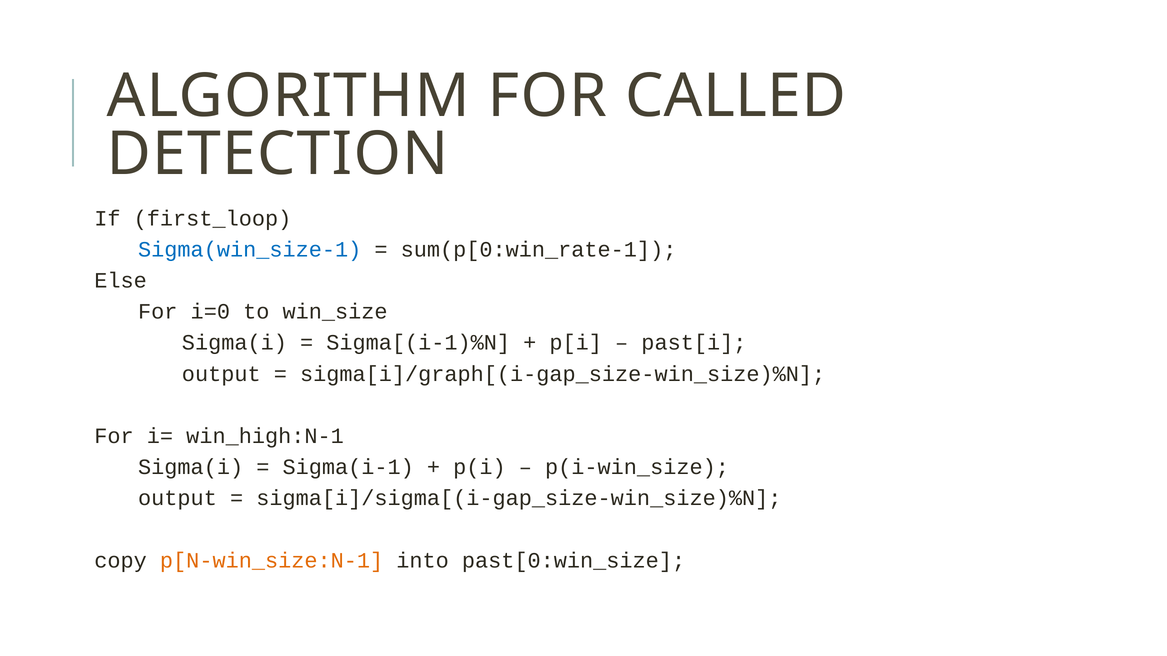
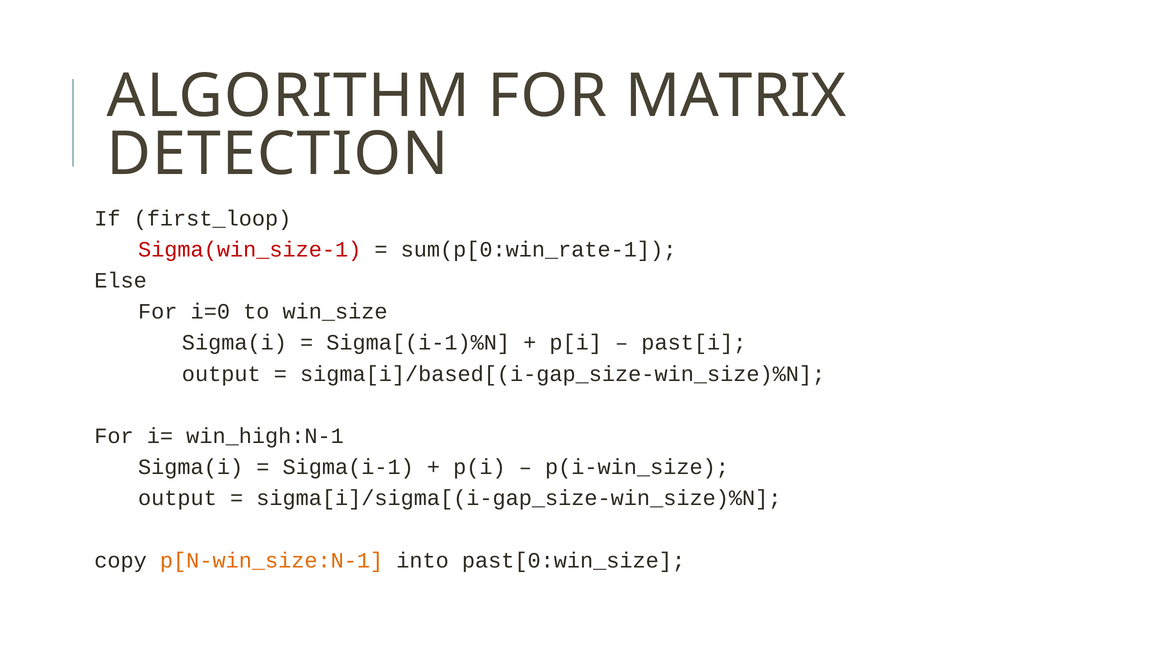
CALLED: CALLED -> MATRIX (736, 96)
Sigma(win_size-1 colour: blue -> red (250, 250)
sigma[i]/graph[(i-gap_size-win_size)%N: sigma[i]/graph[(i-gap_size-win_size)%N -> sigma[i]/based[(i-gap_size-win_size)%N (563, 374)
